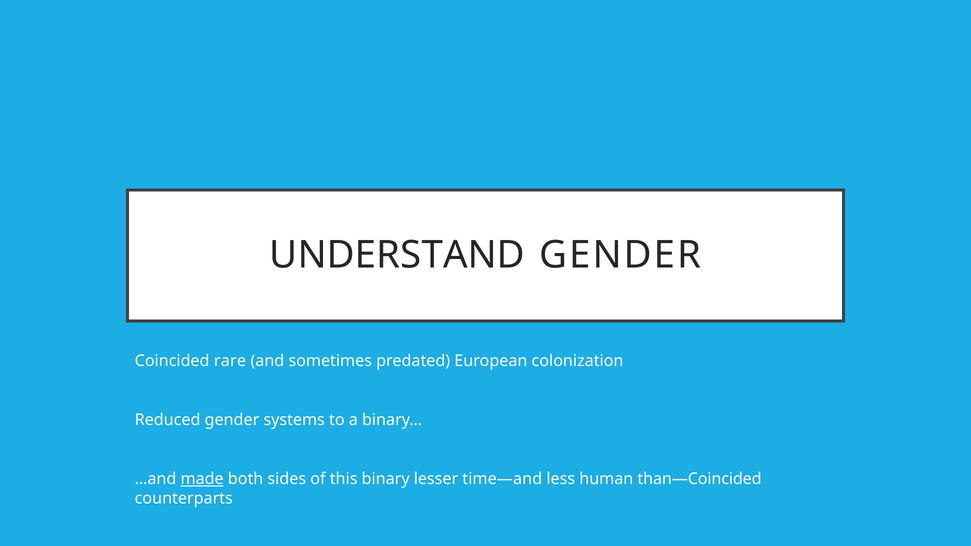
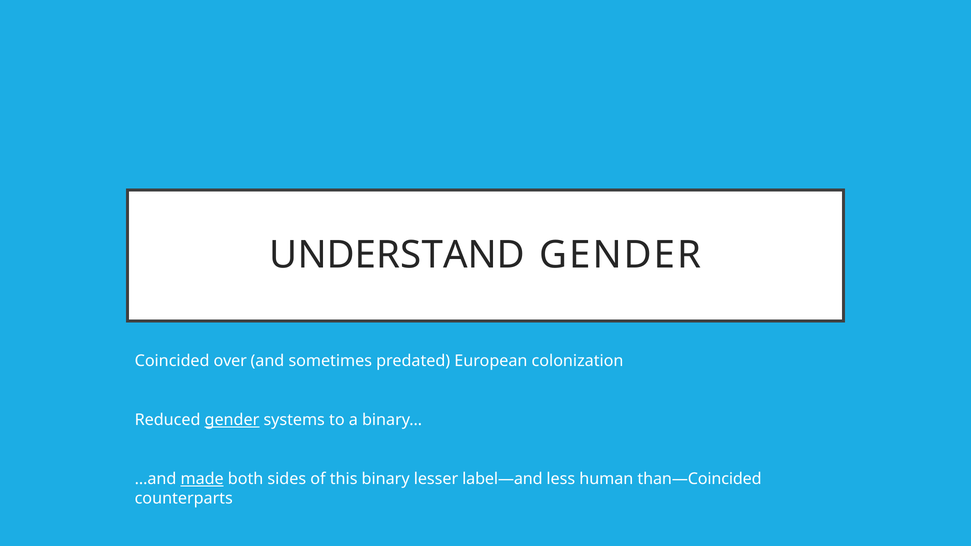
rare: rare -> over (230, 361)
gender underline: none -> present (232, 420)
time—and: time—and -> label—and (502, 479)
